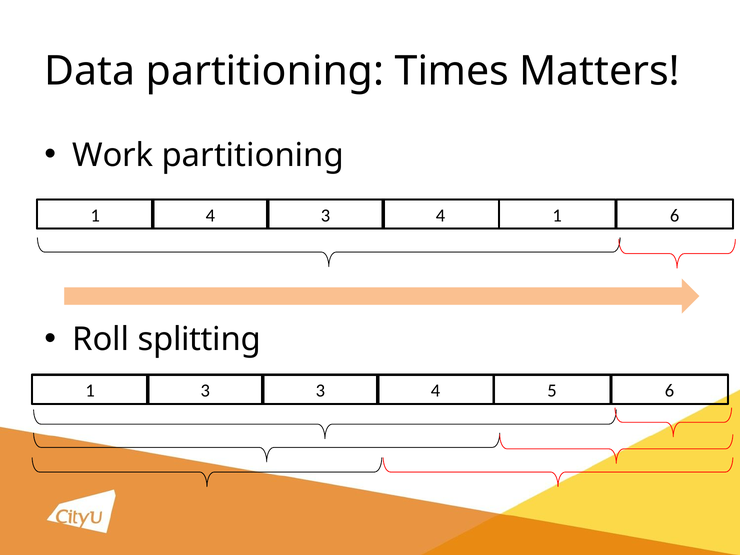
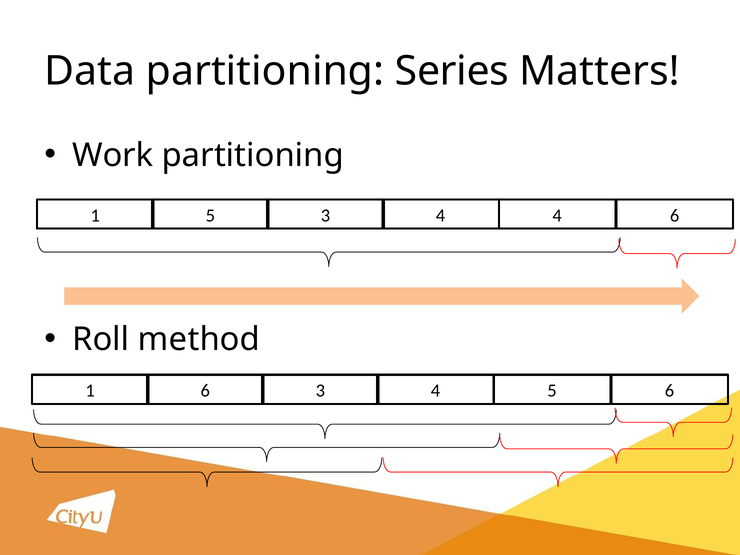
Times: Times -> Series (452, 71)
1 4: 4 -> 5 (210, 215)
4 1: 1 -> 4 (557, 215)
splitting: splitting -> method (199, 339)
1 3: 3 -> 6 (205, 391)
